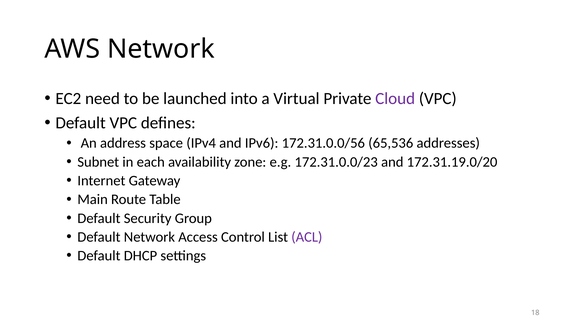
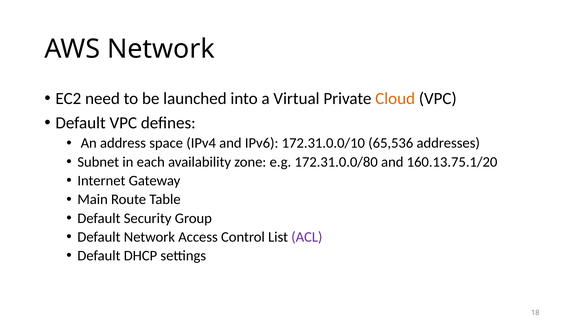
Cloud colour: purple -> orange (395, 99)
172.31.0.0/56: 172.31.0.0/56 -> 172.31.0.0/10 (323, 143)
172.31.0.0/23: 172.31.0.0/23 -> 172.31.0.0/80 (336, 162)
172.31.19.0/20: 172.31.19.0/20 -> 160.13.75.1/20 (452, 162)
